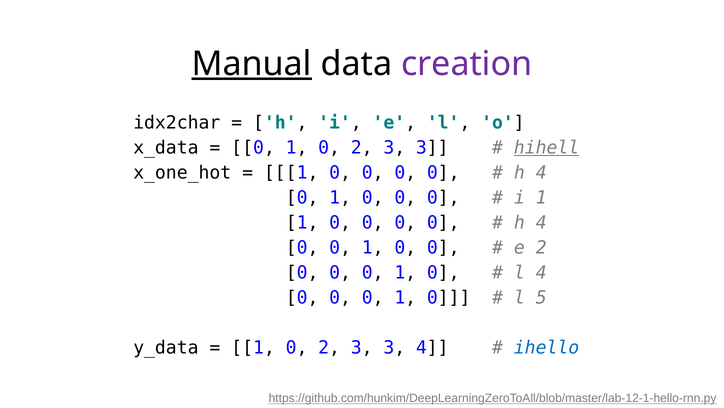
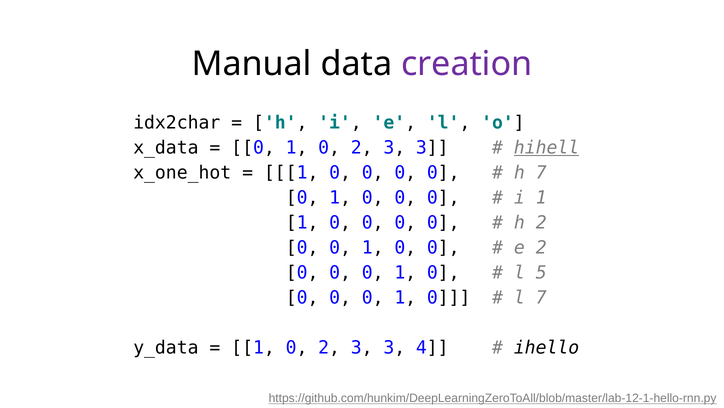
Manual underline: present -> none (252, 64)
4: 4 -> 7 (541, 172)
4: 4 -> 2 (541, 222)
l 4: 4 -> 5 (541, 272)
l 5: 5 -> 7 (541, 297)
ihello colour: blue -> black (547, 347)
